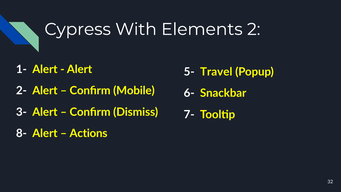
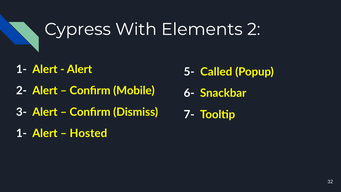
Travel: Travel -> Called (216, 72)
8-: 8- -> 1- (21, 133)
Actions: Actions -> Hosted (88, 133)
